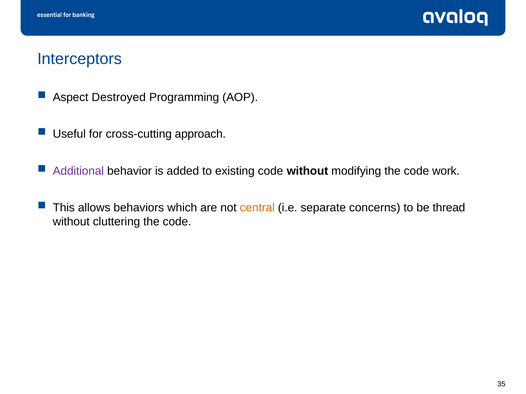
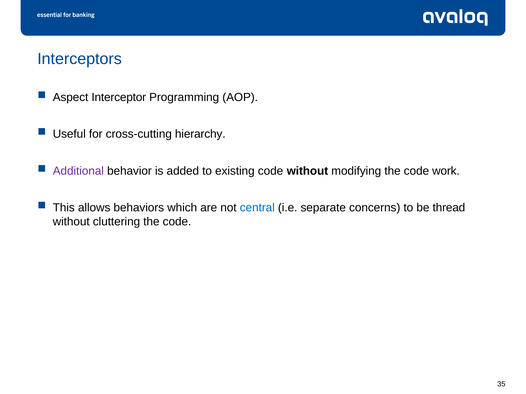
Destroyed: Destroyed -> Interceptor (119, 97)
approach: approach -> hierarchy (200, 134)
central colour: orange -> blue (257, 208)
